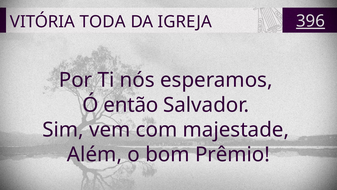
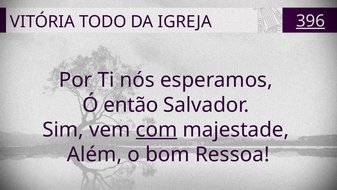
TODA: TODA -> TODO (103, 22)
com underline: none -> present (157, 129)
Prêmio: Prêmio -> Ressoa (232, 154)
